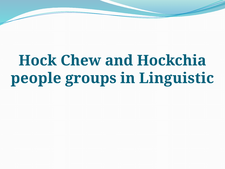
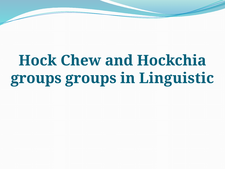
people: people -> groups (36, 78)
